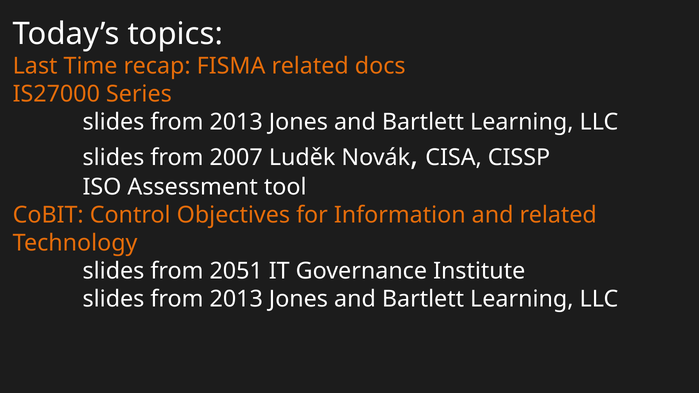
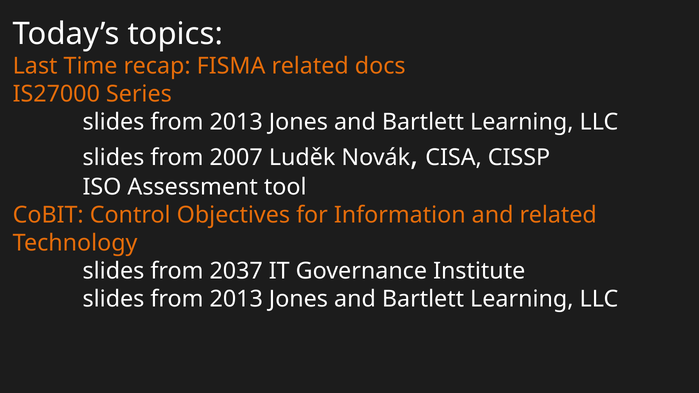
2051: 2051 -> 2037 (236, 271)
